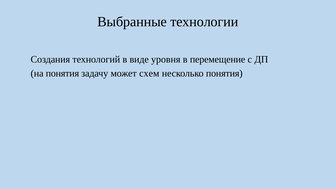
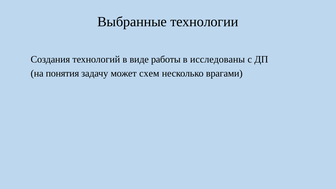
уровня: уровня -> работы (166, 59)
перемещение: перемещение -> исследованы (218, 59)
несколько понятия: понятия -> врагами (224, 73)
